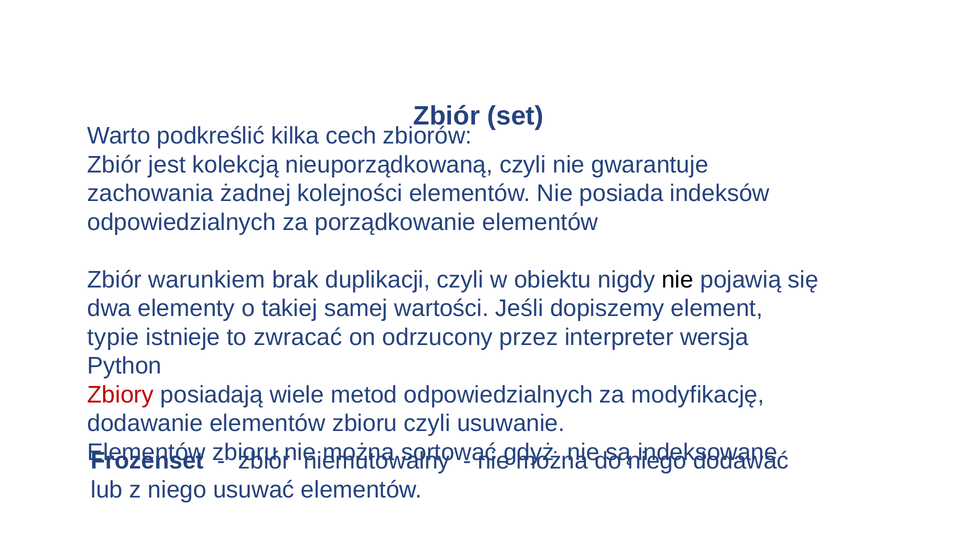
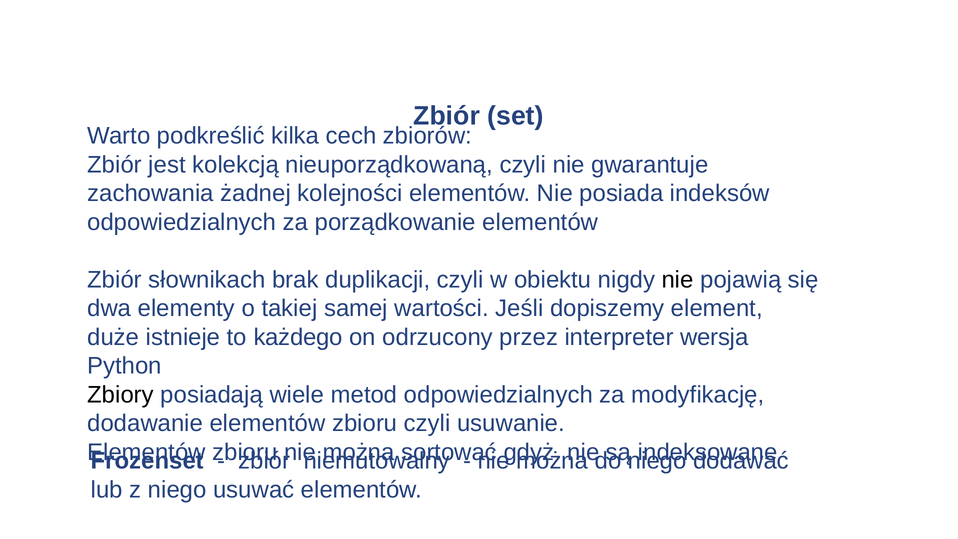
warunkiem: warunkiem -> słownikach (207, 280)
typie: typie -> duże (113, 337)
zwracać: zwracać -> każdego (298, 337)
Zbiory colour: red -> black (121, 395)
